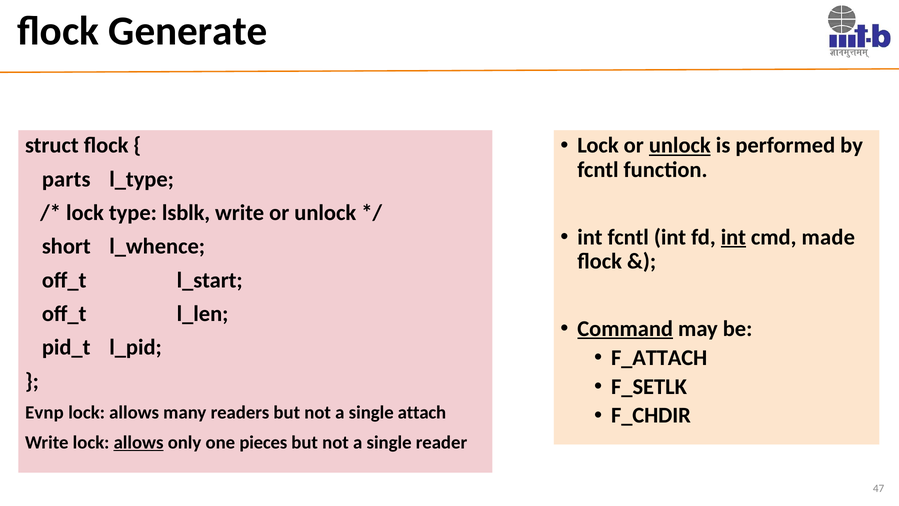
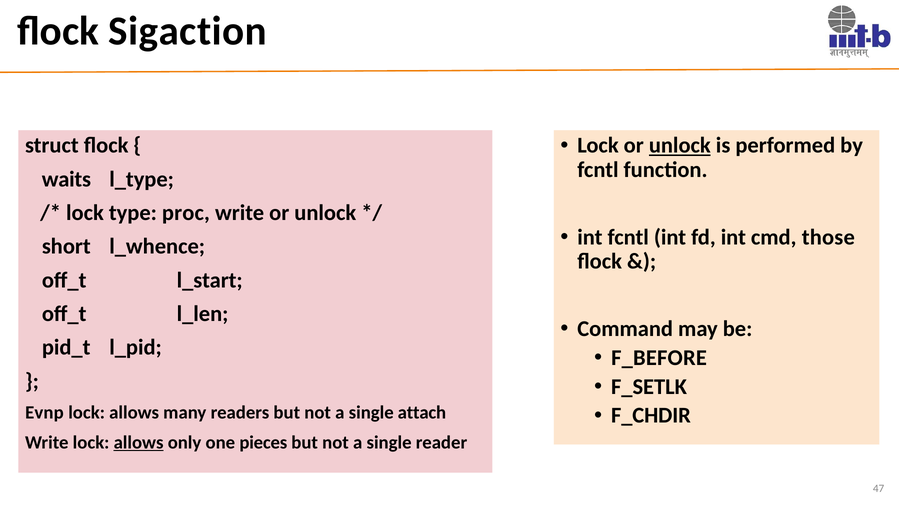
Generate: Generate -> Sigaction (188, 31)
parts: parts -> waits (66, 179)
lsblk: lsblk -> proc (186, 213)
int underline: present -> none (733, 237)
made: made -> those (828, 237)
Command underline: present -> none (625, 328)
F_ATTACH: F_ATTACH -> F_BEFORE (659, 357)
